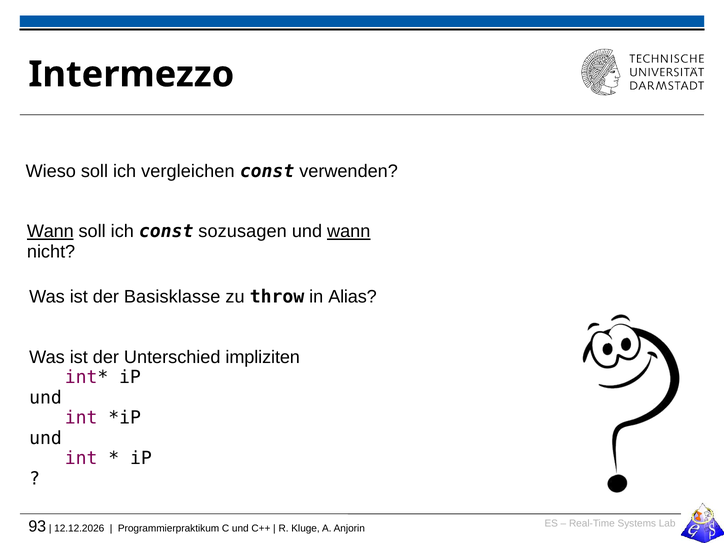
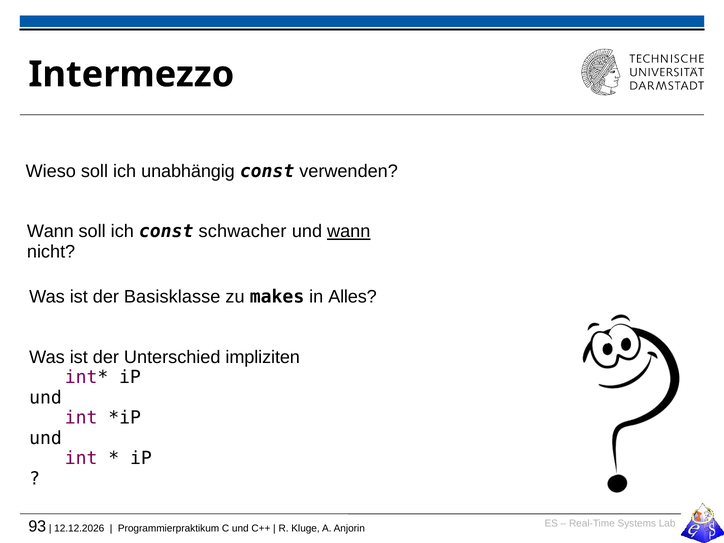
vergleichen: vergleichen -> unabhängig (188, 171)
Wann underline: present -> none (50, 231)
sozusagen: sozusagen -> schwacher (243, 231)
throw: throw -> makes (277, 297)
Alias: Alias -> Alles (352, 297)
